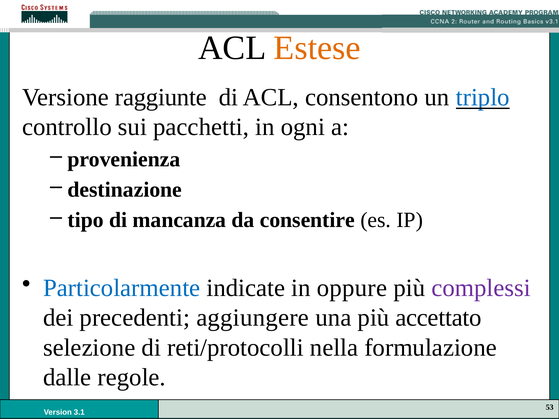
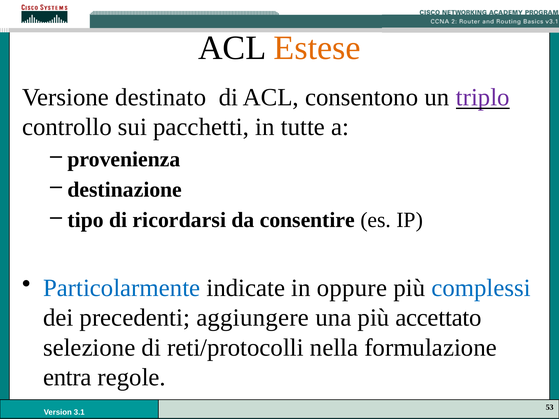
raggiunte: raggiunte -> destinato (161, 97)
triplo colour: blue -> purple (483, 97)
ogni: ogni -> tutte (303, 127)
mancanza: mancanza -> ricordarsi (179, 220)
complessi colour: purple -> blue (481, 288)
dalle: dalle -> entra (67, 378)
